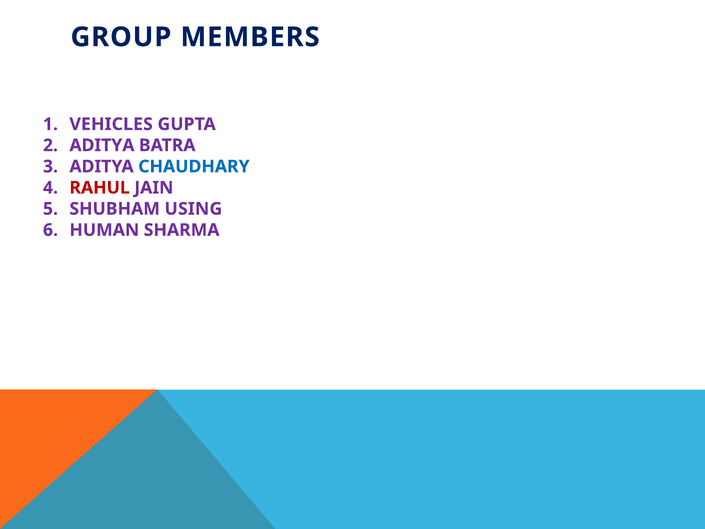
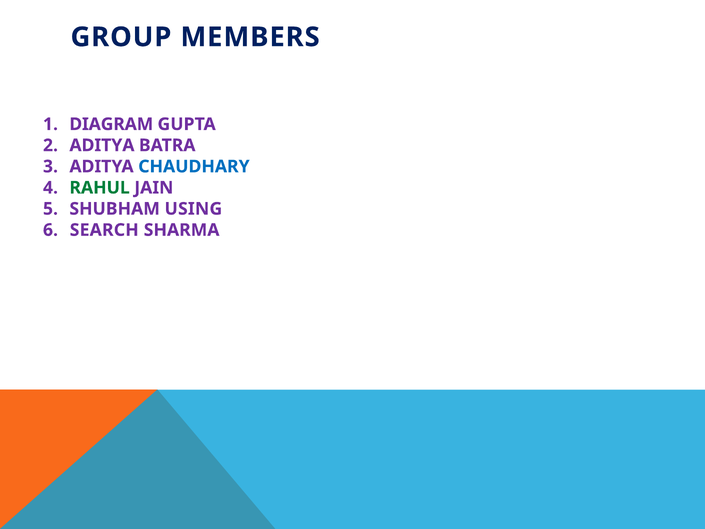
VEHICLES: VEHICLES -> DIAGRAM (111, 124)
RAHUL colour: red -> green (100, 188)
HUMAN: HUMAN -> SEARCH (104, 230)
